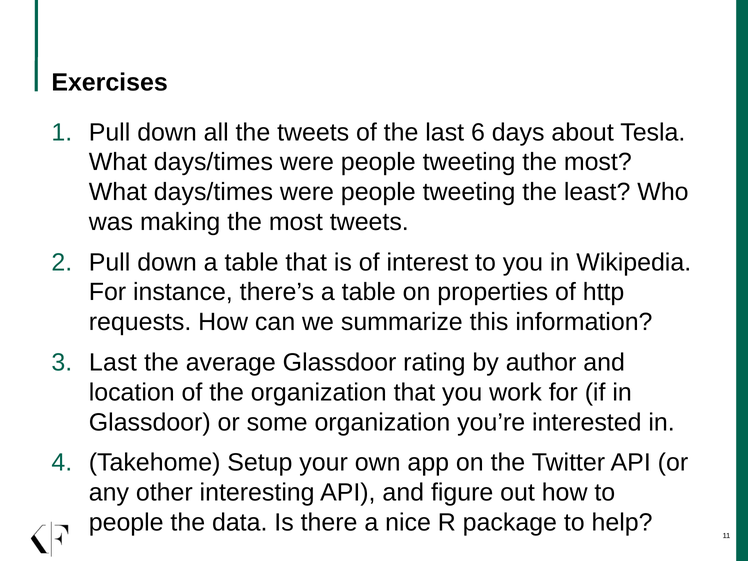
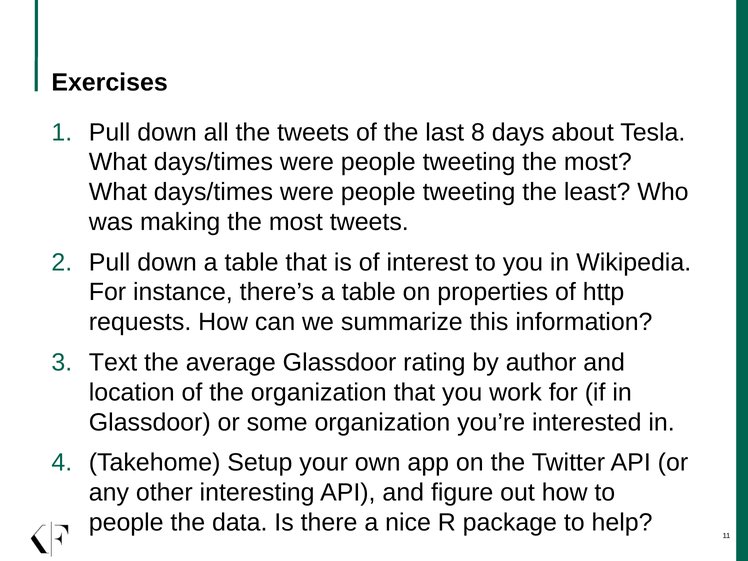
6: 6 -> 8 (478, 132)
Last: Last -> Text (113, 363)
